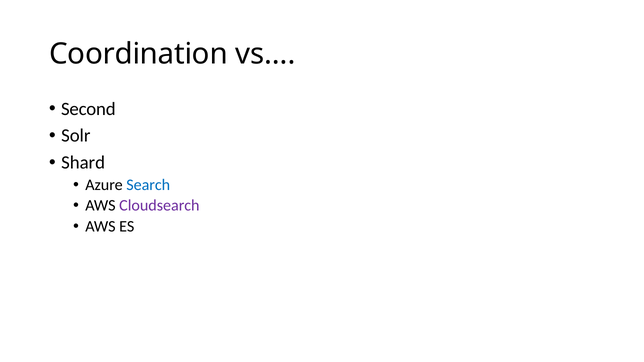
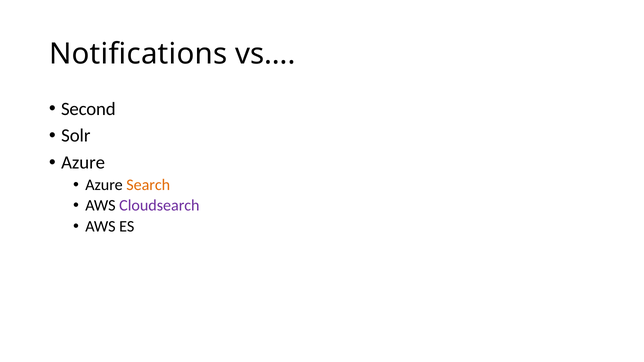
Coordination: Coordination -> Notifications (138, 54)
Shard: Shard -> Azure (83, 163)
Search colour: blue -> orange (148, 185)
